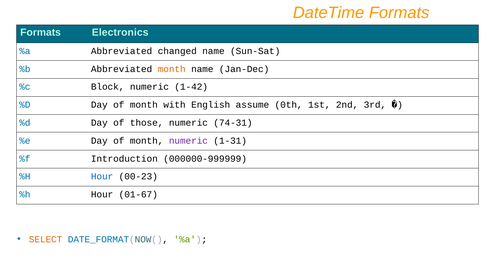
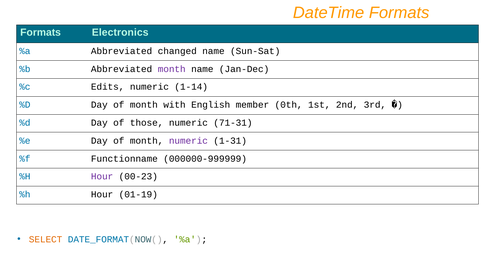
month colour: orange -> purple (172, 69)
Block: Block -> Edits (108, 87)
1-42: 1-42 -> 1-14 (191, 87)
assume: assume -> member (252, 105)
74-31: 74-31 -> 71-31 (233, 123)
Introduction: Introduction -> Functionname (124, 159)
Hour colour: blue -> purple (102, 177)
01-67: 01-67 -> 01-19 (138, 195)
